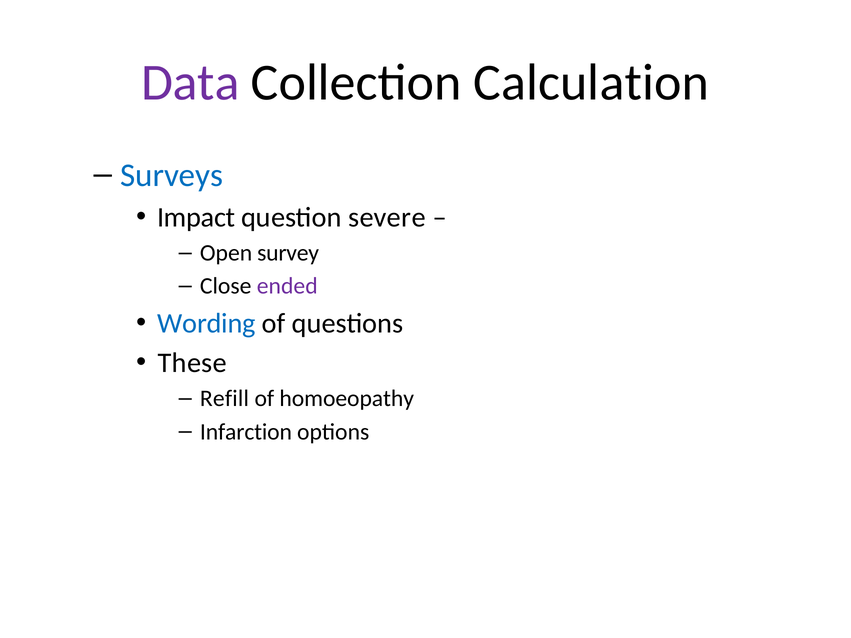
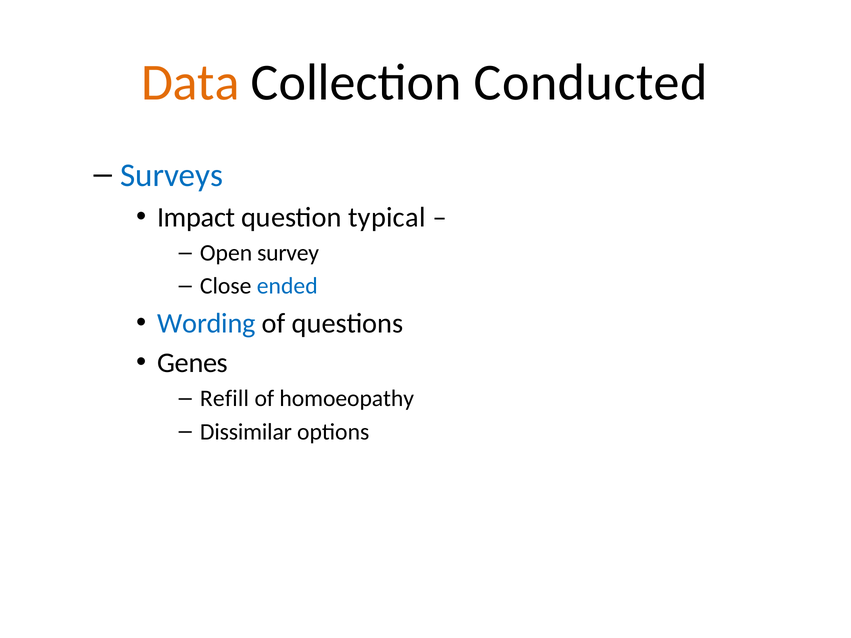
Data colour: purple -> orange (190, 82)
Calculation: Calculation -> Conducted (591, 82)
severe: severe -> typical (387, 218)
ended colour: purple -> blue (287, 286)
These: These -> Genes (193, 363)
Infarction: Infarction -> Dissimilar (246, 432)
